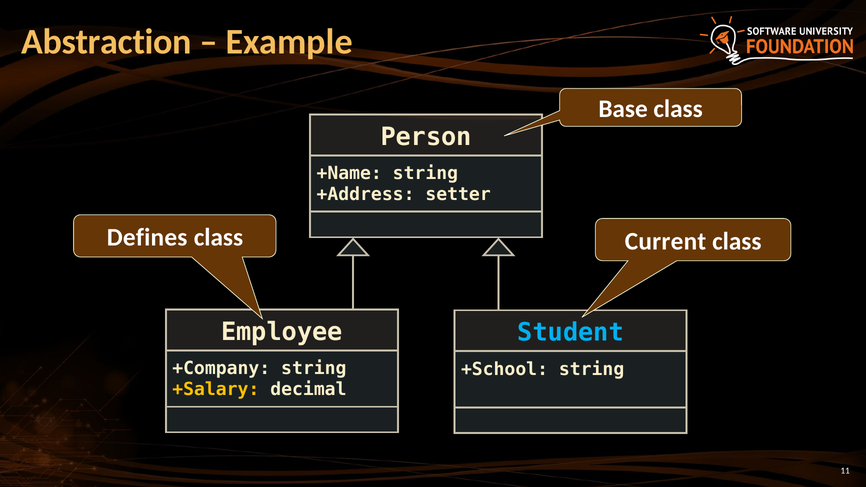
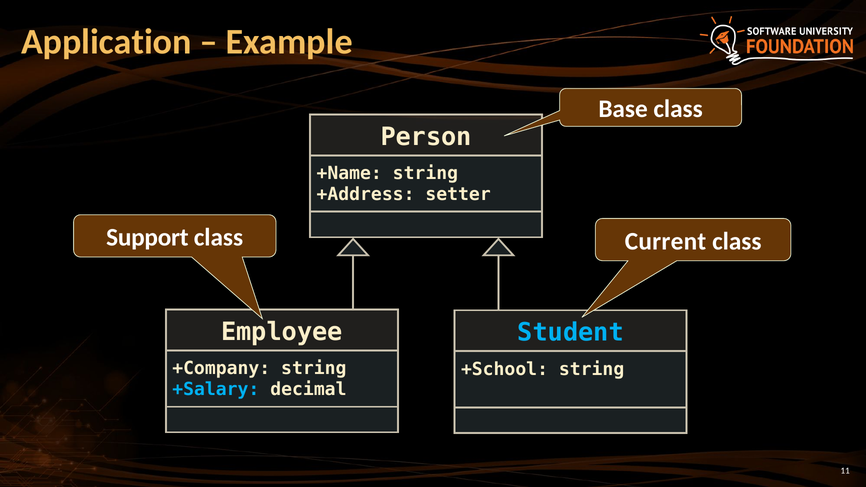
Abstraction: Abstraction -> Application (106, 42)
Defines: Defines -> Support (147, 238)
+Salary colour: yellow -> light blue (216, 389)
